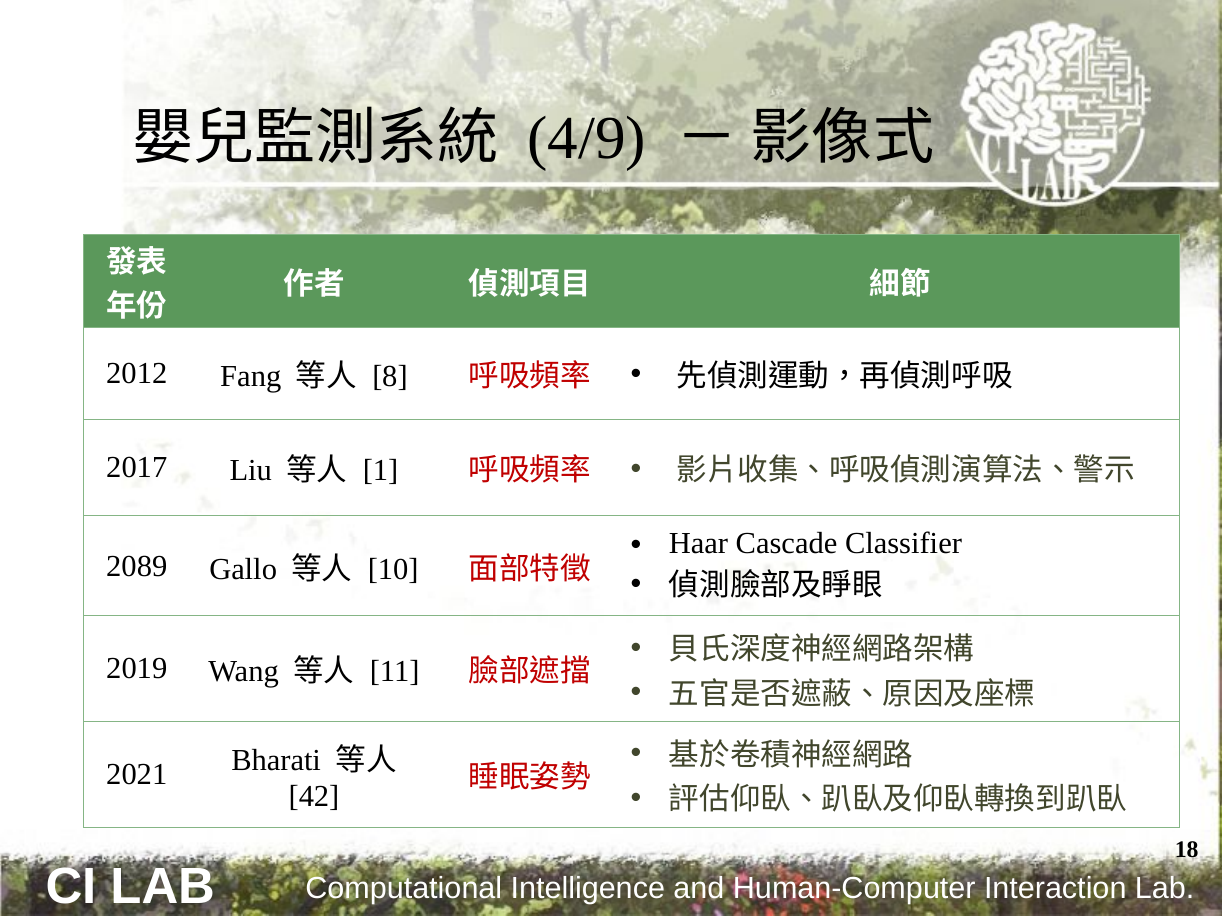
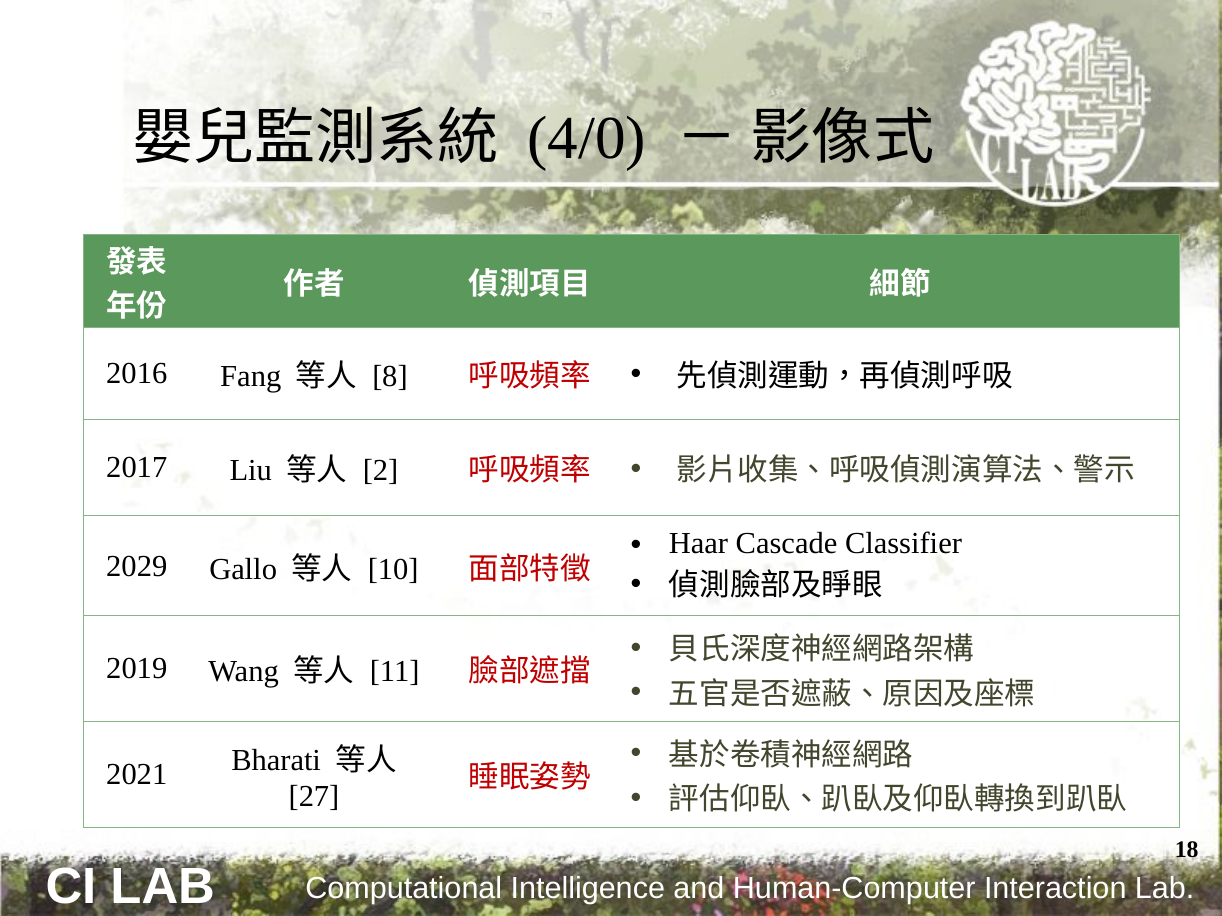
4/9: 4/9 -> 4/0 (587, 138)
2012: 2012 -> 2016 (137, 374)
1: 1 -> 2 (381, 471)
2089: 2089 -> 2029 (137, 566)
42: 42 -> 27 (314, 797)
